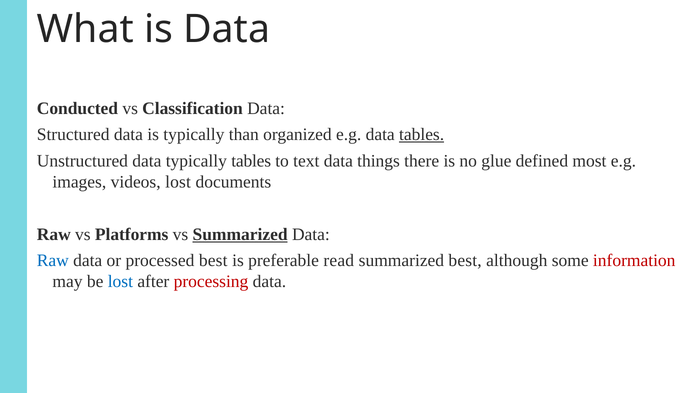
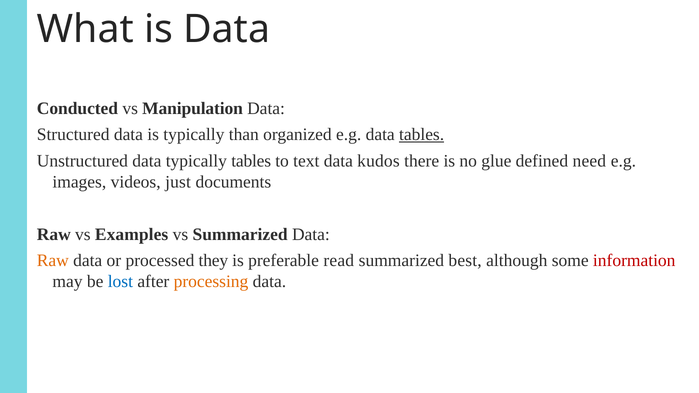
Classification: Classification -> Manipulation (193, 108)
things: things -> kudos (378, 161)
most: most -> need (589, 161)
videos lost: lost -> just (178, 182)
Platforms: Platforms -> Examples (132, 234)
Summarized underline: present -> none (240, 234)
Raw colour: blue -> orange (53, 261)
processed best: best -> they (213, 261)
processing colour: red -> orange (211, 282)
